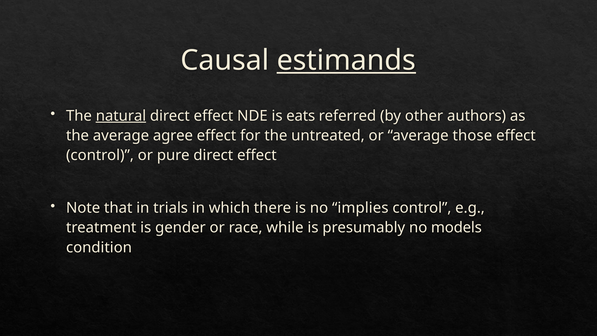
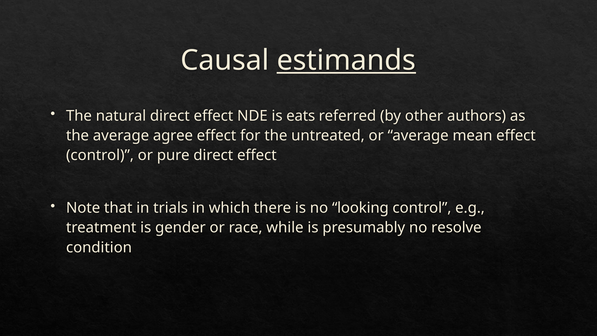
natural underline: present -> none (121, 116)
those: those -> mean (472, 135)
implies: implies -> looking (360, 208)
models: models -> resolve (456, 228)
